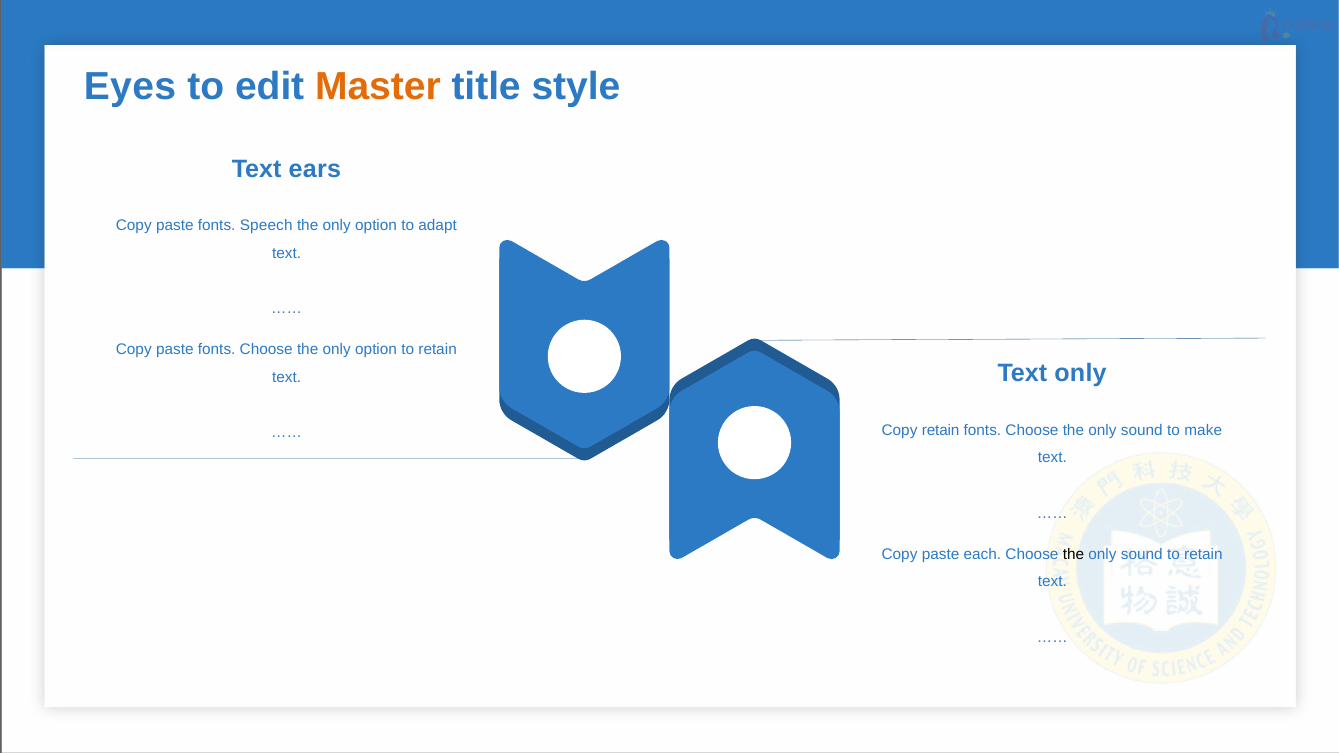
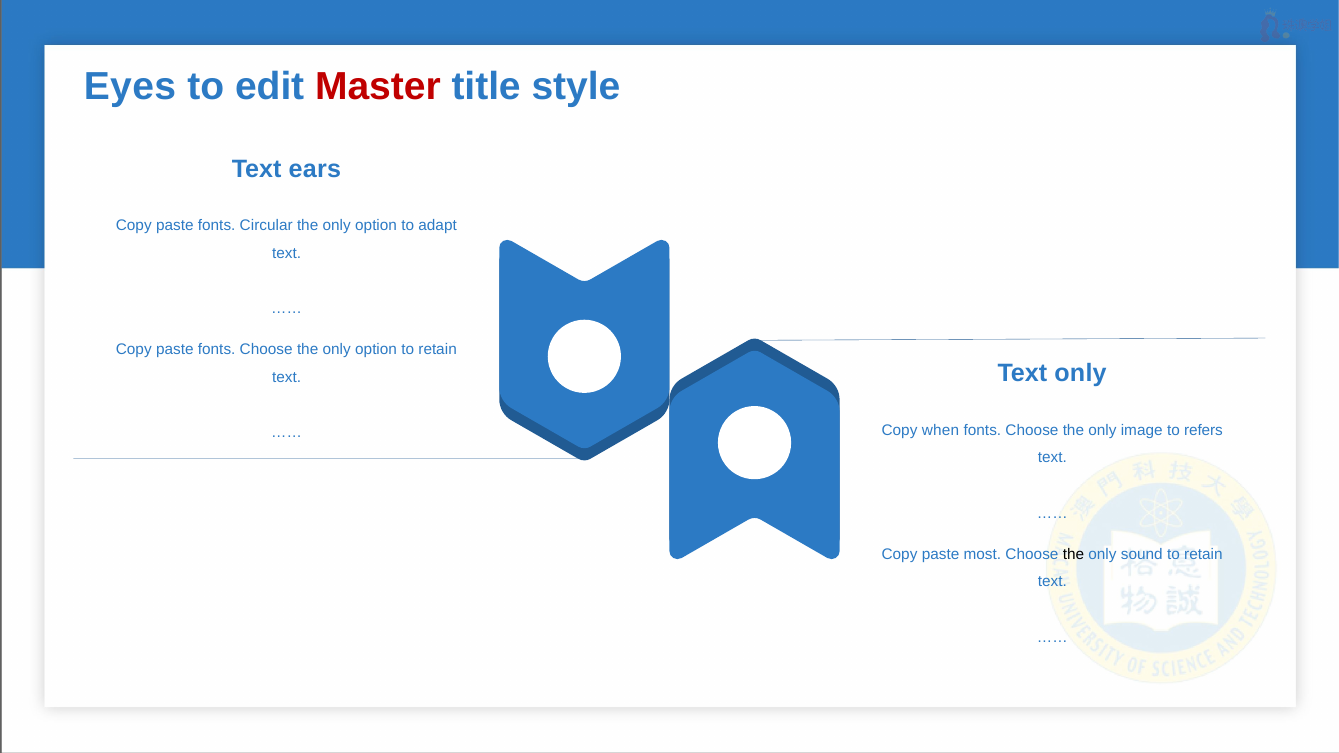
Master colour: orange -> red (378, 87)
Speech: Speech -> Circular (266, 226)
Copy retain: retain -> when (941, 430)
sound: sound -> image (1142, 430)
make: make -> refers (1203, 430)
each: each -> most (982, 554)
